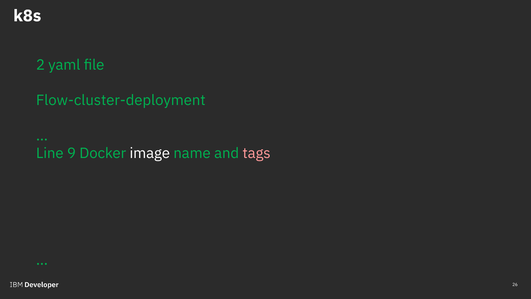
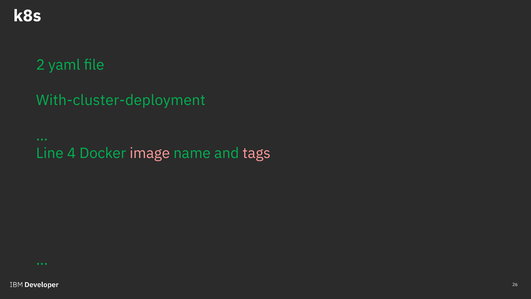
Flow-cluster-deployment: Flow-cluster-deployment -> With-cluster-deployment (121, 100)
9: 9 -> 4 (71, 153)
image colour: white -> pink (150, 153)
